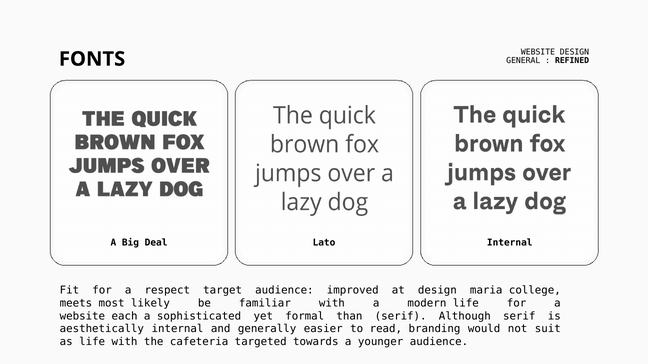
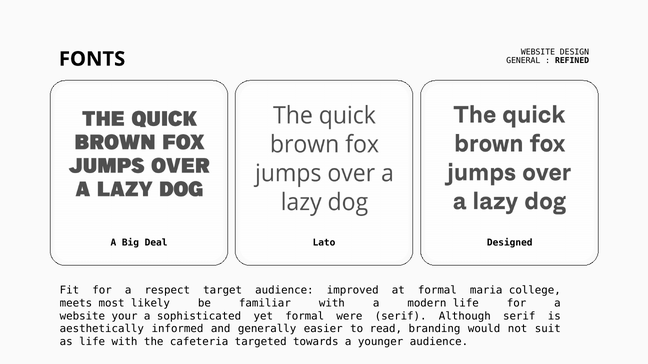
Deal Internal: Internal -> Designed (510, 243)
at design: design -> formal (437, 291)
each: each -> your (125, 316)
than: than -> were (349, 316)
aesthetically internal: internal -> informed (178, 329)
